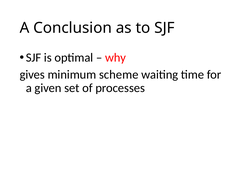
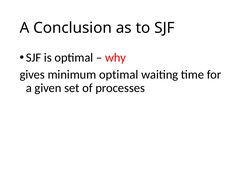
minimum scheme: scheme -> optimal (119, 75)
